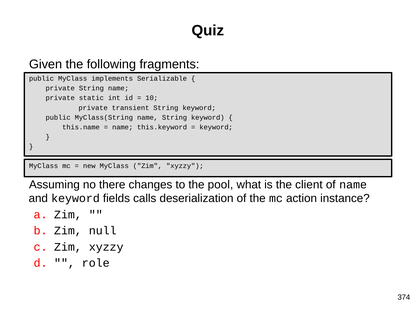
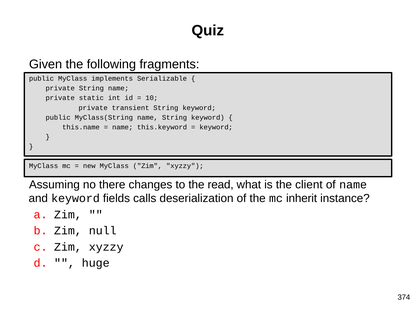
pool: pool -> read (221, 185)
action: action -> inherit (302, 198)
role: role -> huge (96, 263)
